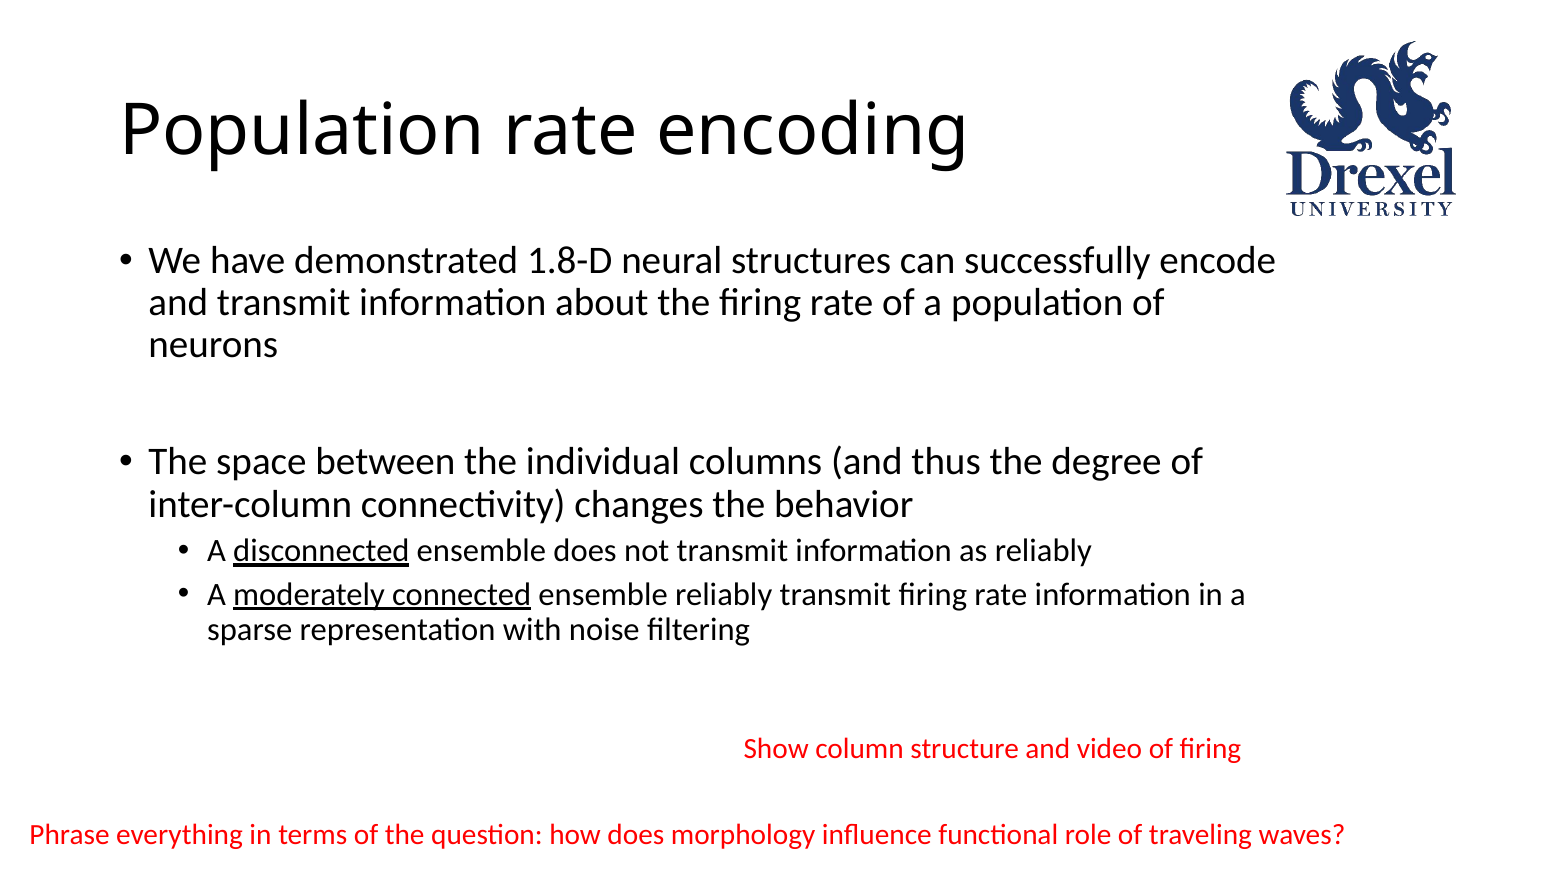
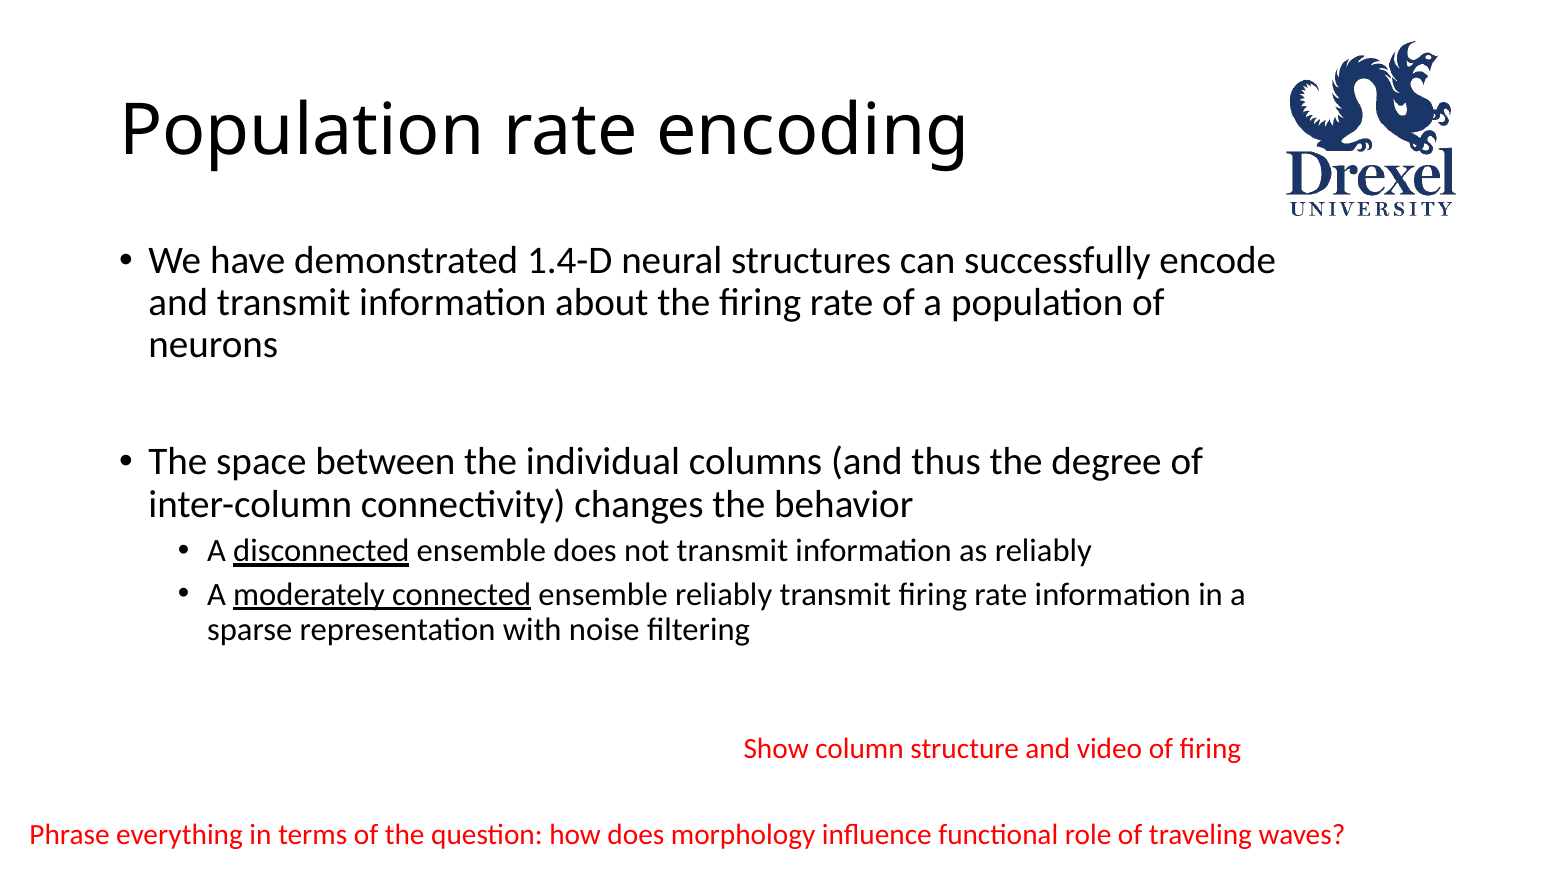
1.8-D: 1.8-D -> 1.4-D (570, 261)
